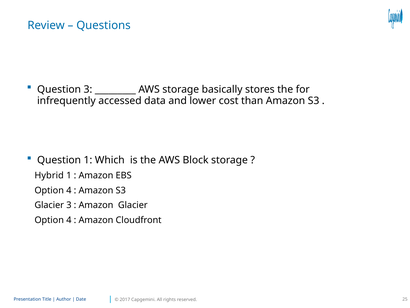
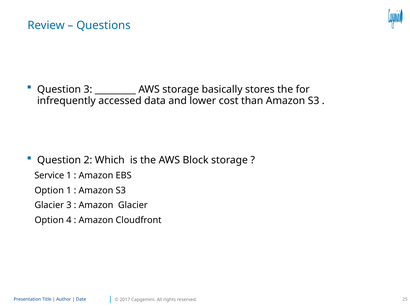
Question 1: 1 -> 2 (88, 160)
Hybrid: Hybrid -> Service (49, 175)
4: 4 -> 1 (69, 190)
